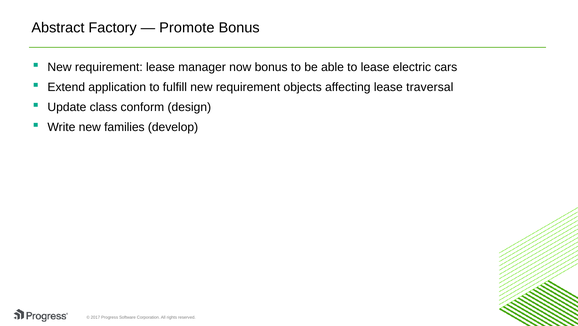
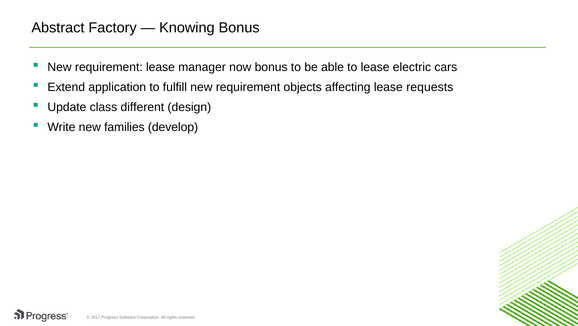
Promote: Promote -> Knowing (187, 28)
traversal: traversal -> requests (430, 87)
conform: conform -> different (142, 107)
